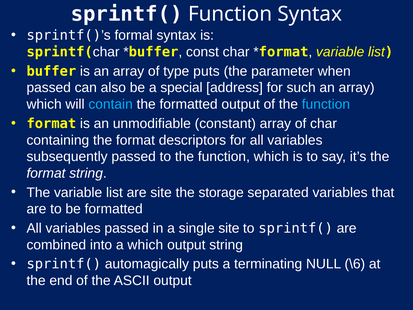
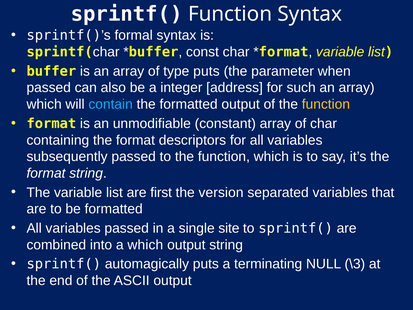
special: special -> integer (181, 88)
function colour: light blue -> yellow (326, 104)
are site: site -> first (161, 192)
storage: storage -> version (221, 192)
\6: \6 -> \3 (355, 264)
